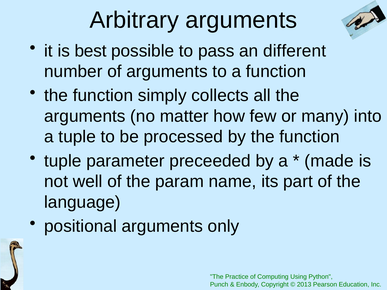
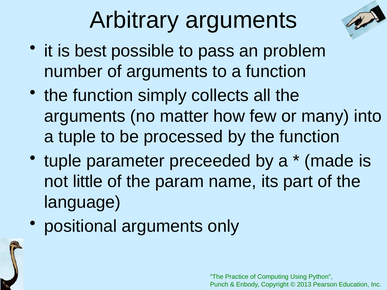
different: different -> problem (295, 51)
well: well -> little (88, 182)
